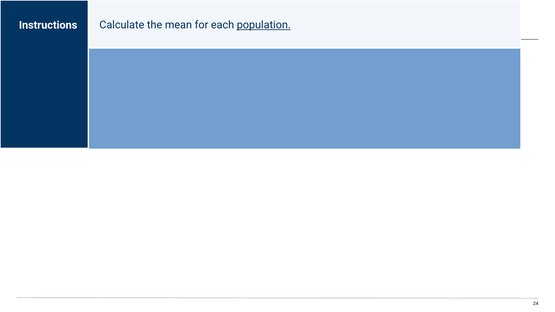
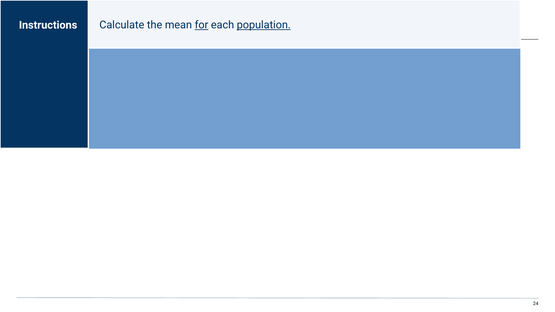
for underline: none -> present (201, 25)
